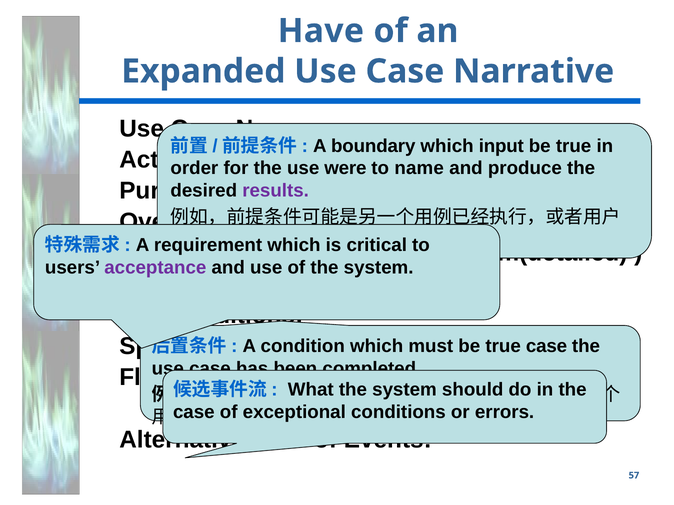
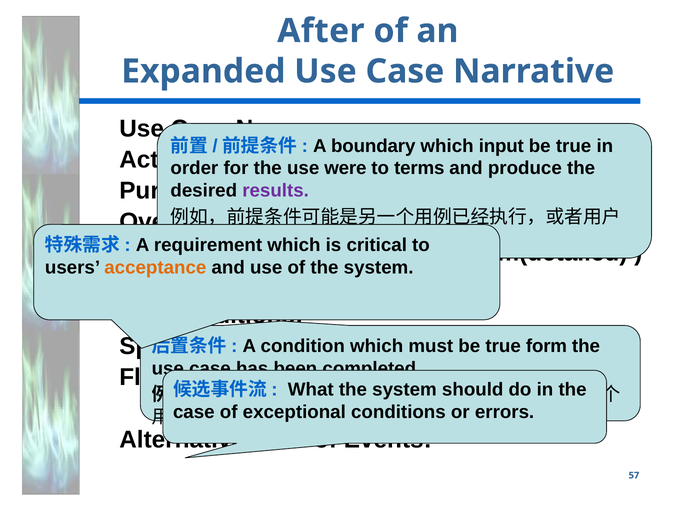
Have: Have -> After (321, 31)
to name: name -> terms (419, 168)
acceptance colour: purple -> orange (155, 268)
case: case -> form (546, 346)
